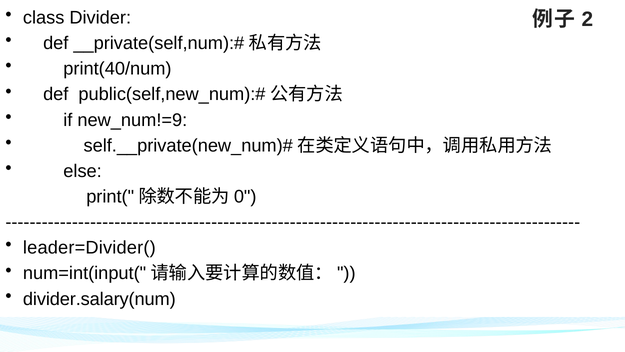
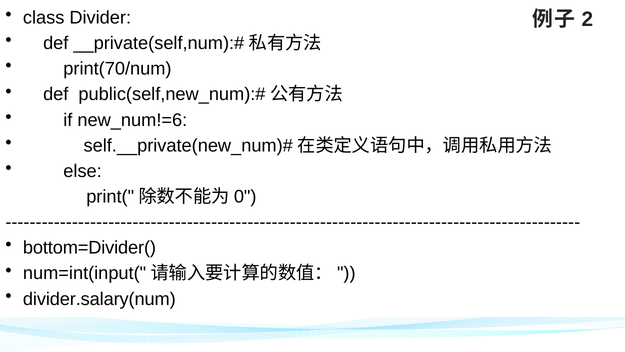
print(40/num: print(40/num -> print(70/num (117, 69)
new_num!=9: new_num!=9 -> new_num!=6 (132, 120)
leader=Divider(: leader=Divider( -> bottom=Divider( (90, 248)
